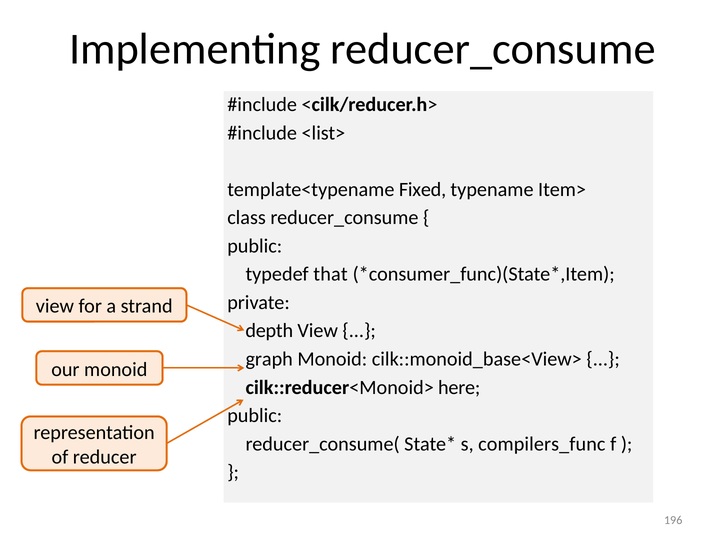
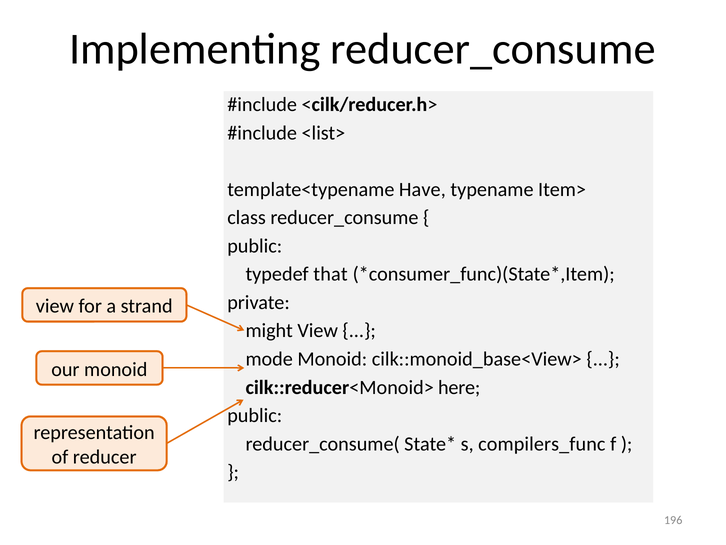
Fixed: Fixed -> Have (422, 189)
depth: depth -> might (269, 331)
graph: graph -> mode (269, 359)
